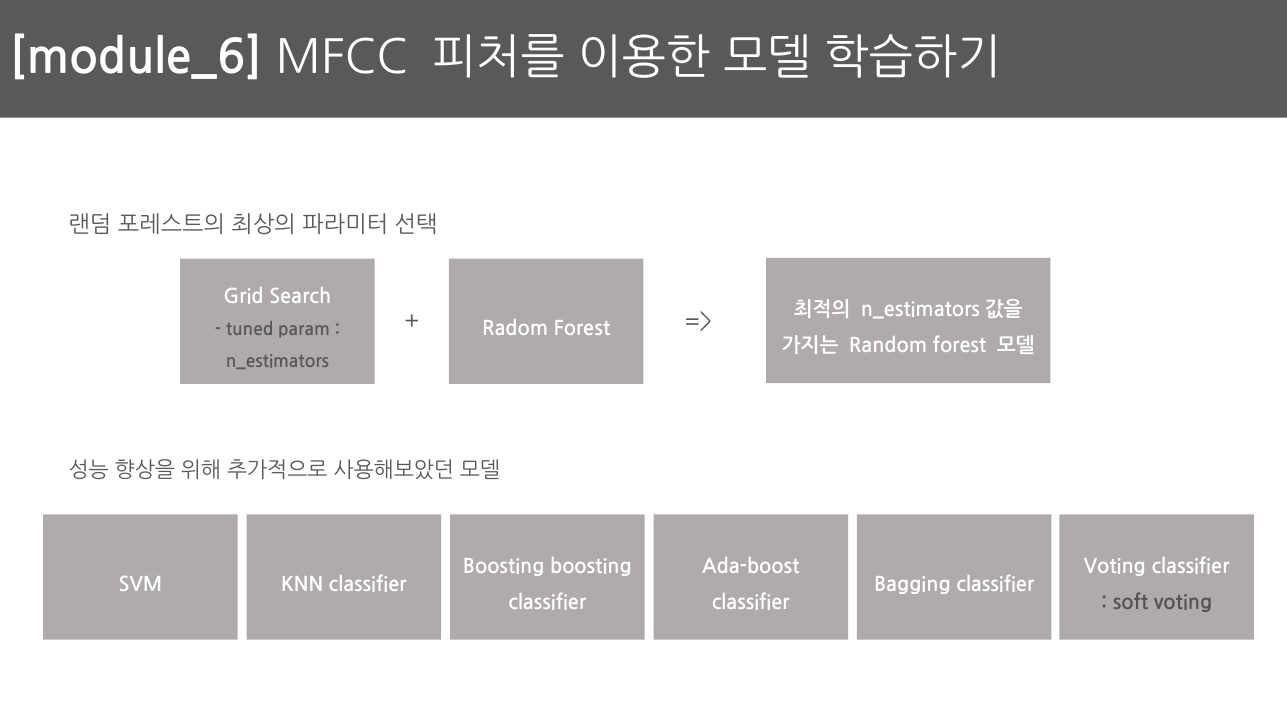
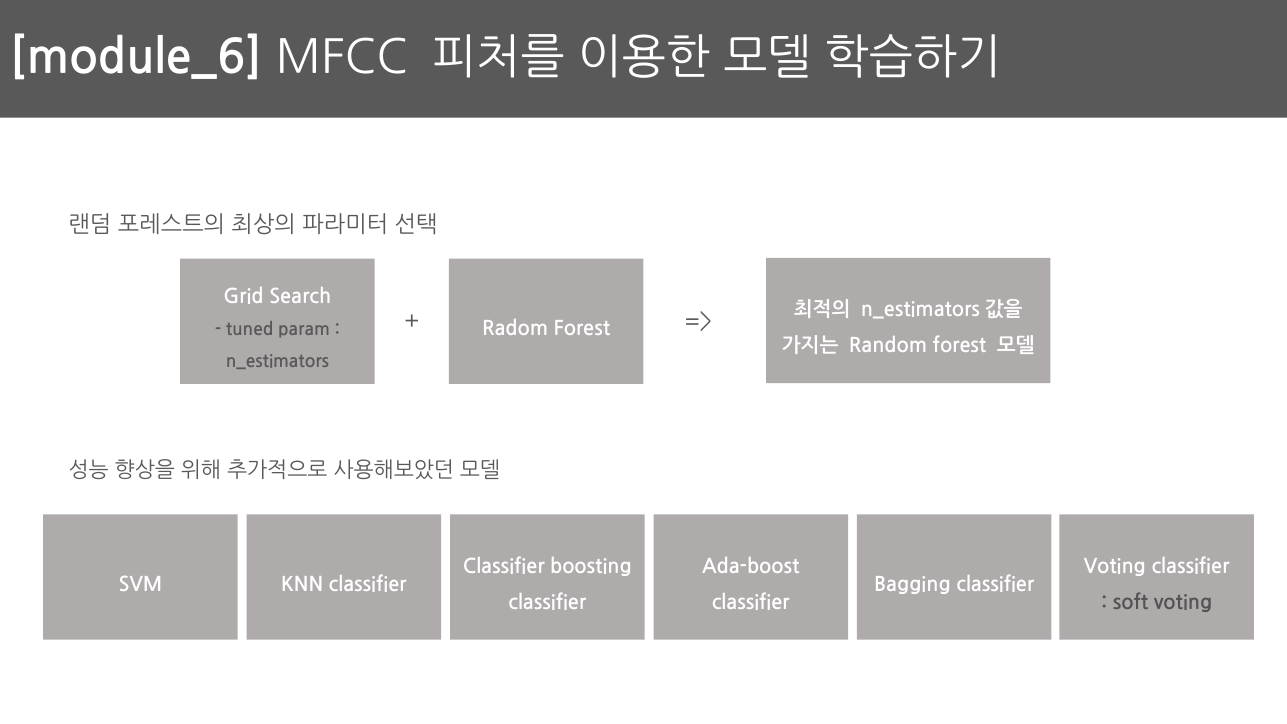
Boosting: Boosting -> Classifier (504, 566)
